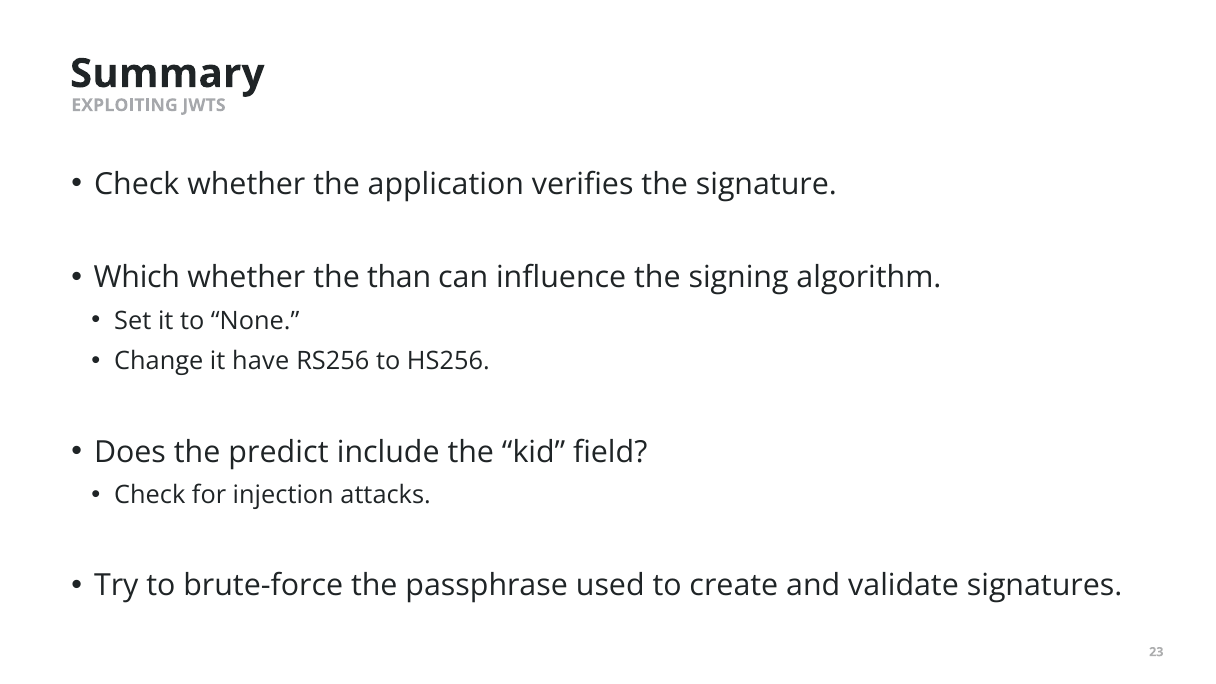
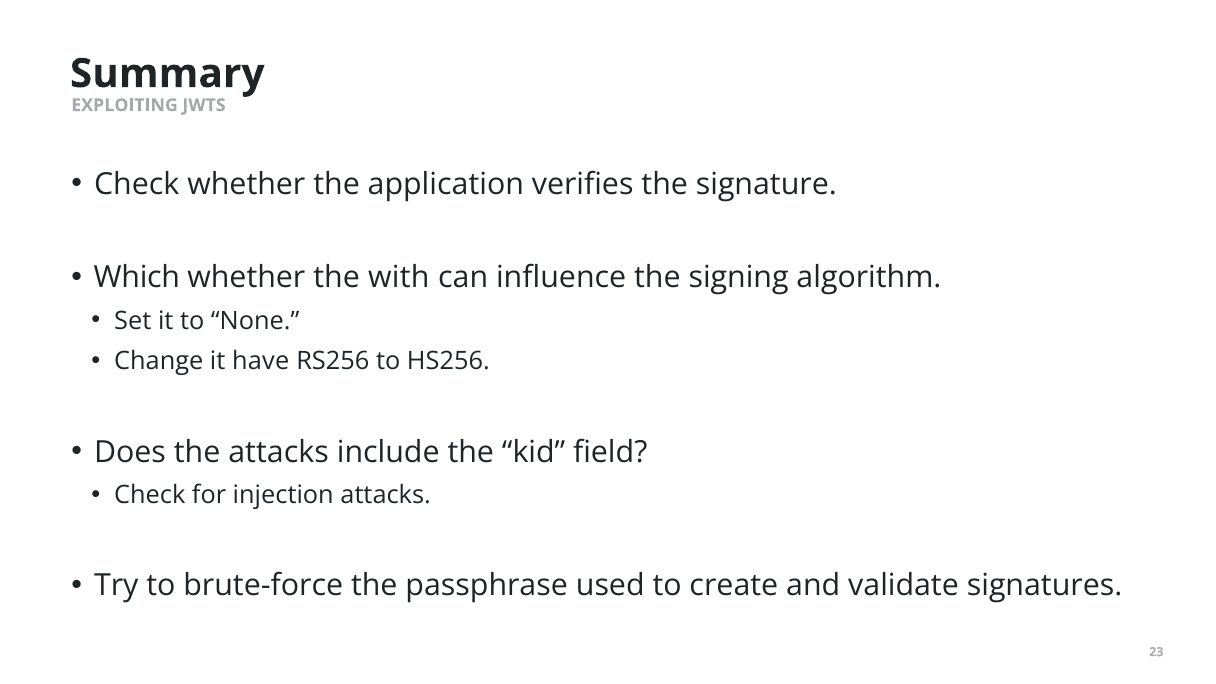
than: than -> with (399, 278)
the predict: predict -> attacks (279, 452)
